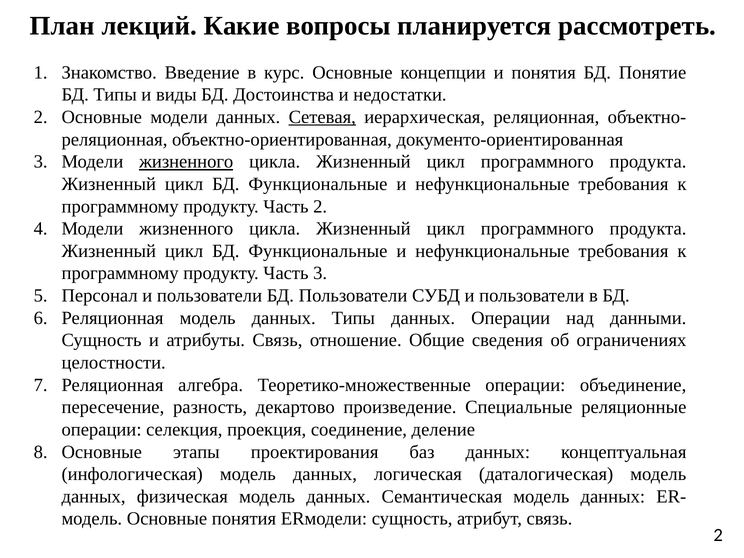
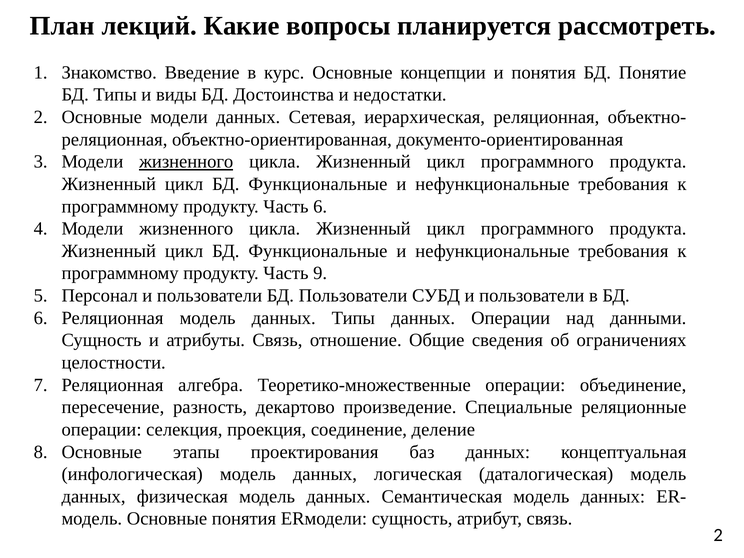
Сетевая underline: present -> none (322, 117)
Часть 2: 2 -> 6 (320, 206)
Часть 3: 3 -> 9 (320, 273)
